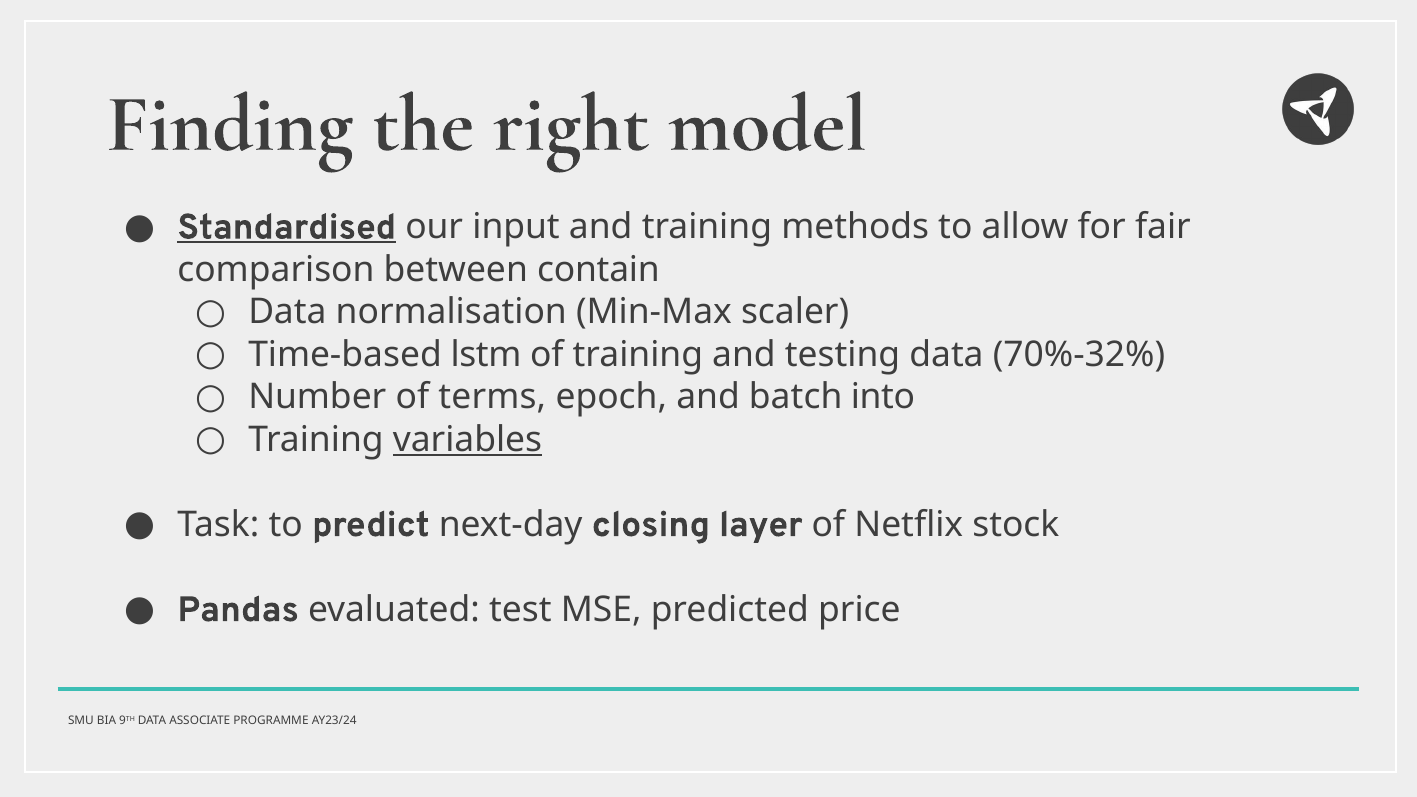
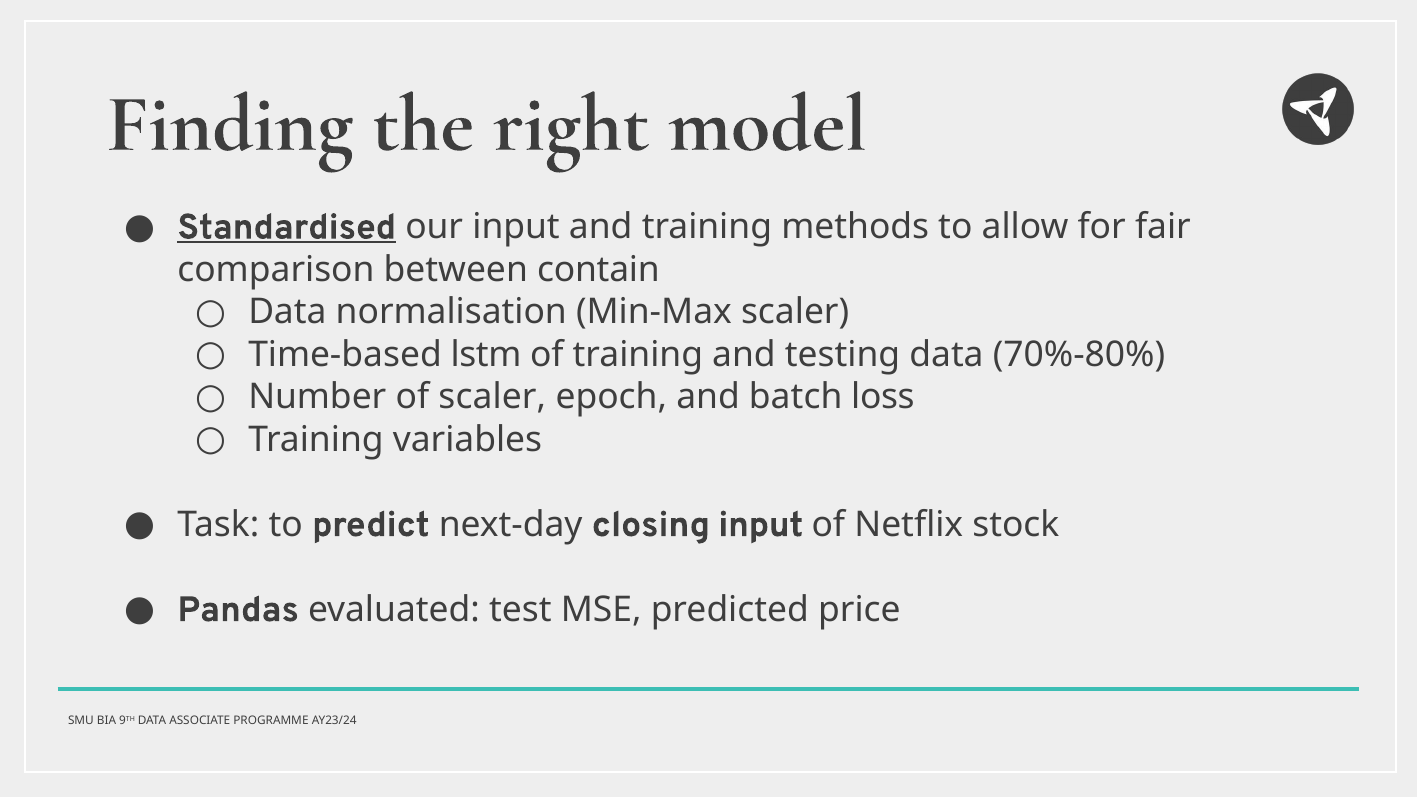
70%-32%: 70%-32% -> 70%-80% (1079, 354)
of terms: terms -> scaler (492, 397)
into: into -> loss (883, 397)
variables underline: present -> none (467, 439)
closing layer: layer -> input (761, 524)
